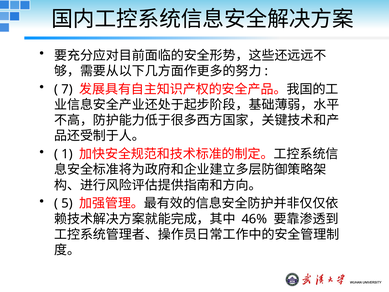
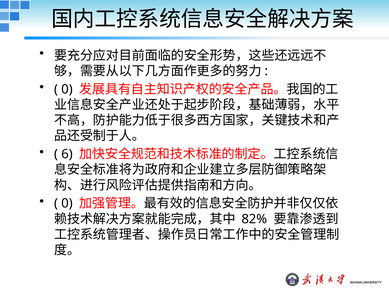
7: 7 -> 0 (67, 89)
1: 1 -> 6 (67, 154)
5: 5 -> 0 (67, 203)
46%: 46% -> 82% (254, 219)
